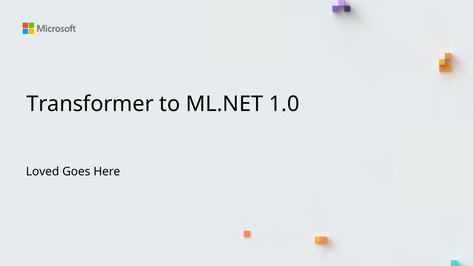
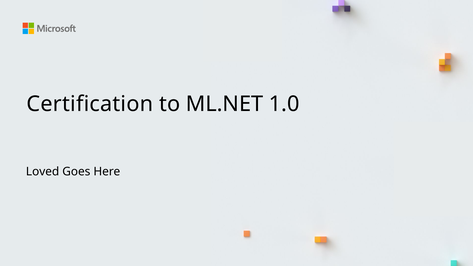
Transformer: Transformer -> Certification (90, 104)
